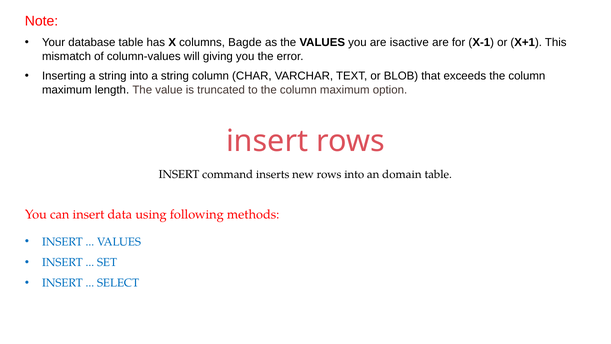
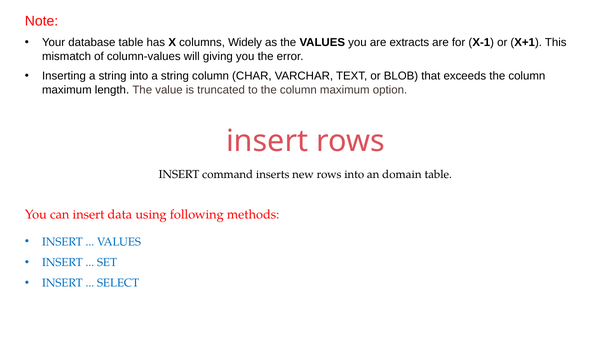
Bagde: Bagde -> Widely (245, 43)
isactive: isactive -> extracts (409, 43)
